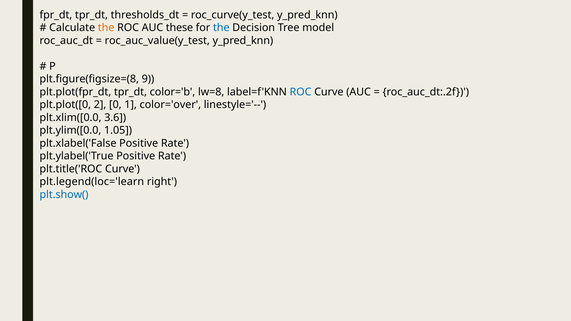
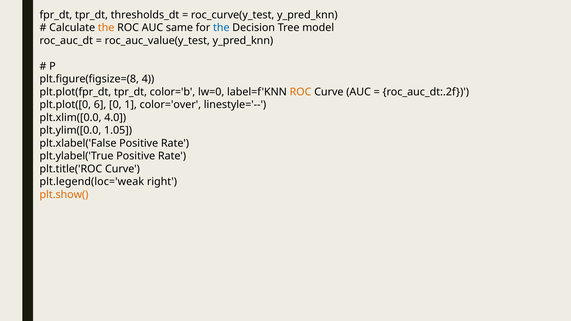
these: these -> same (179, 28)
9: 9 -> 4 (148, 79)
lw=8: lw=8 -> lw=0 (211, 92)
ROC colour: blue -> orange (301, 92)
2: 2 -> 6 (100, 105)
3.6: 3.6 -> 4.0 (115, 118)
plt.legend(loc='learn: plt.legend(loc='learn -> plt.legend(loc='weak (92, 182)
plt.show( colour: blue -> orange (64, 195)
